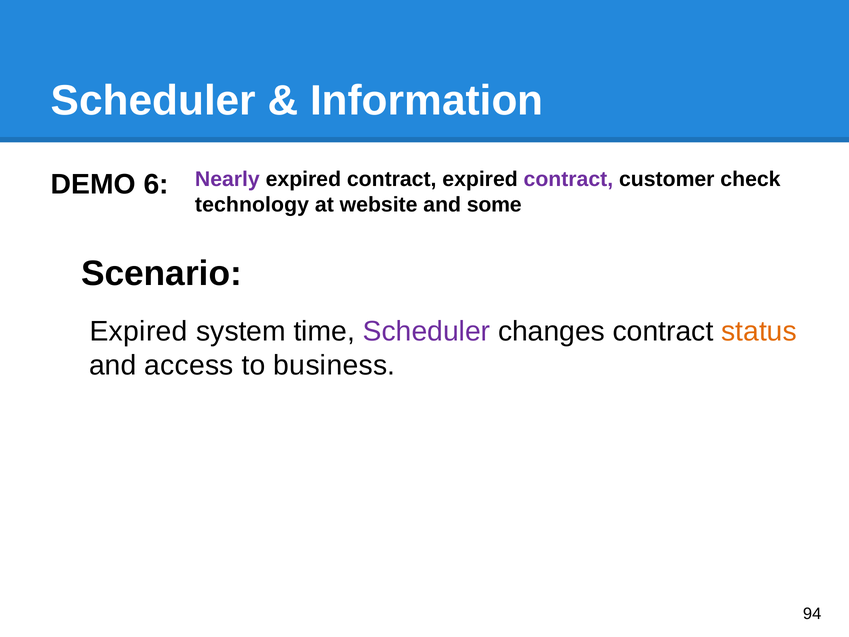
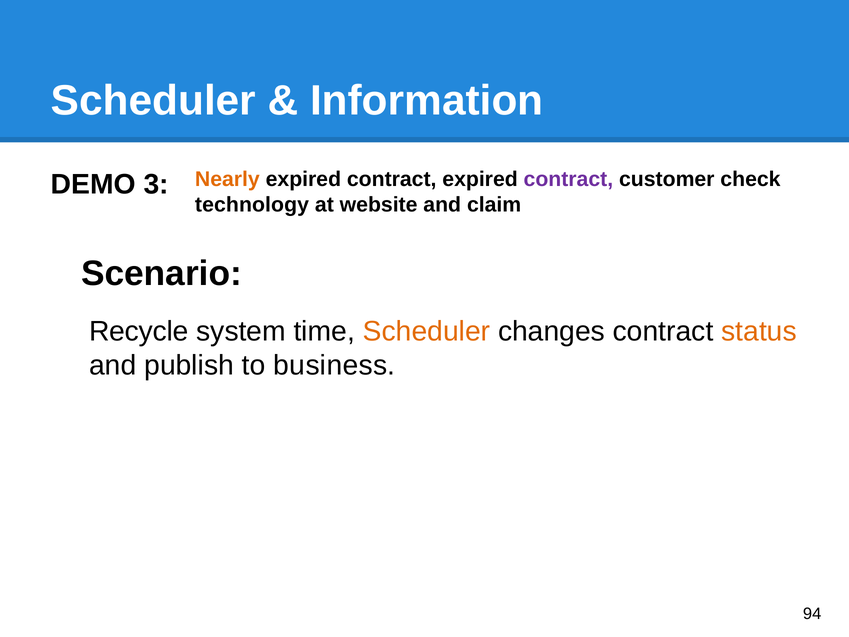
Nearly colour: purple -> orange (227, 179)
6: 6 -> 3 (156, 184)
some: some -> claim (494, 205)
Expired: Expired -> Recycle (139, 331)
Scheduler colour: purple -> orange (427, 331)
access: access -> publish (189, 365)
